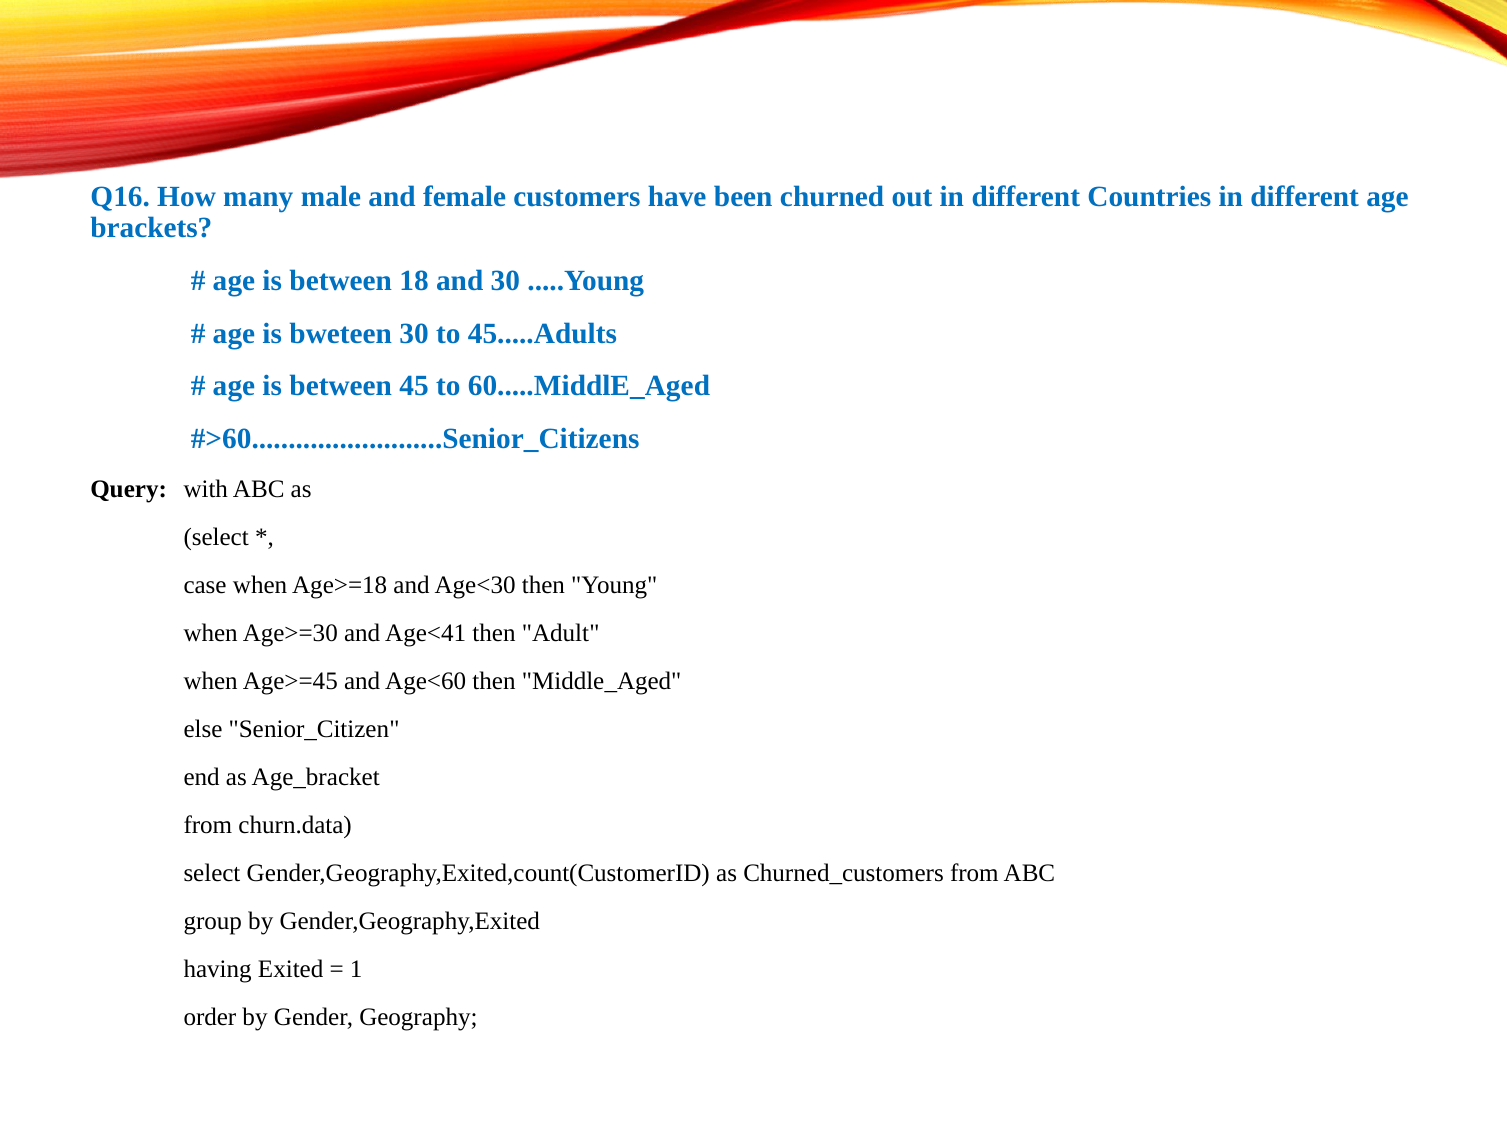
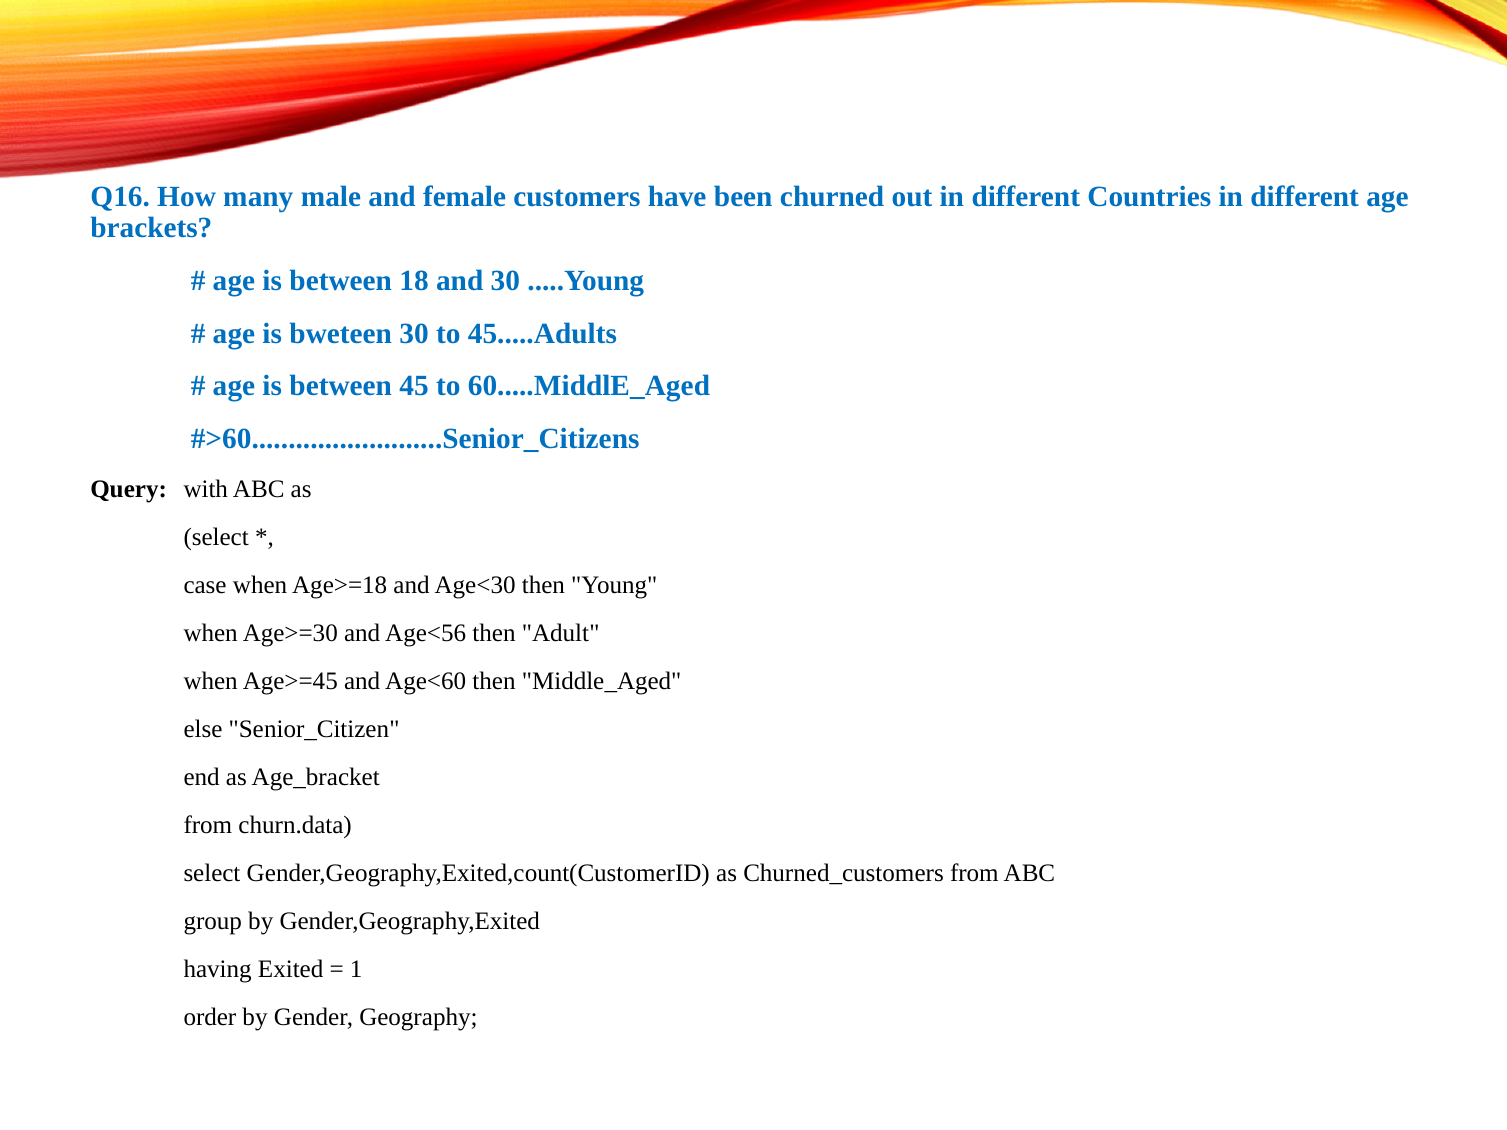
Age<41: Age<41 -> Age<56 (426, 633)
